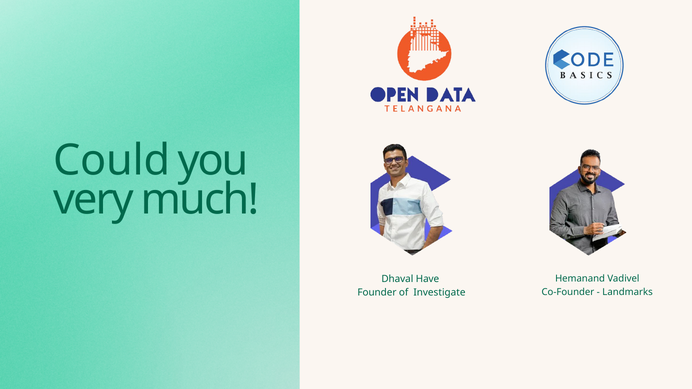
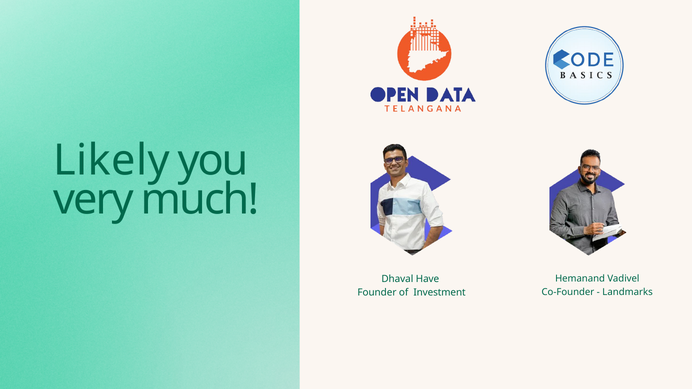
Could: Could -> Likely (112, 160)
Investigate: Investigate -> Investment (440, 293)
